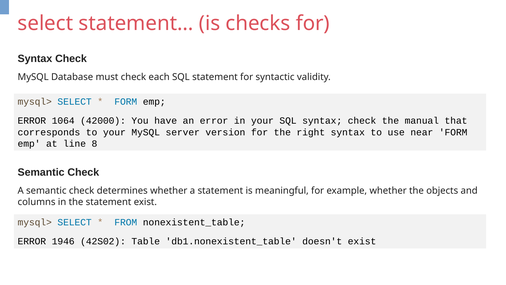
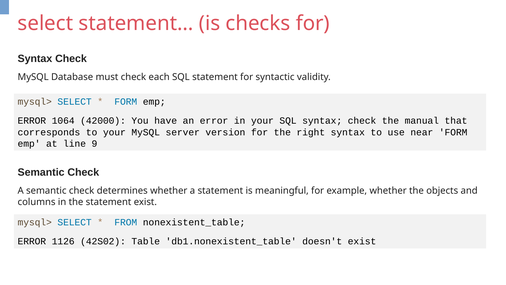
8: 8 -> 9 (94, 143)
1946: 1946 -> 1126 (63, 241)
